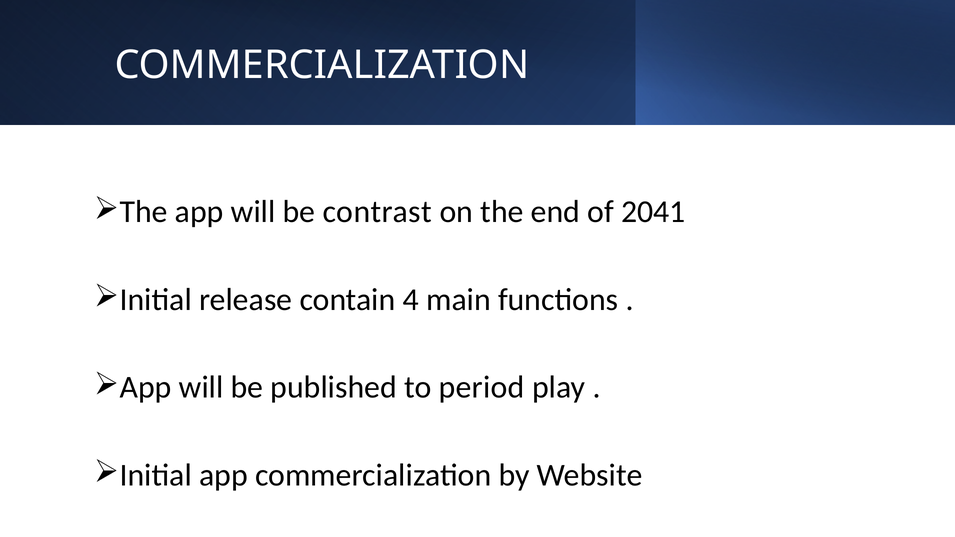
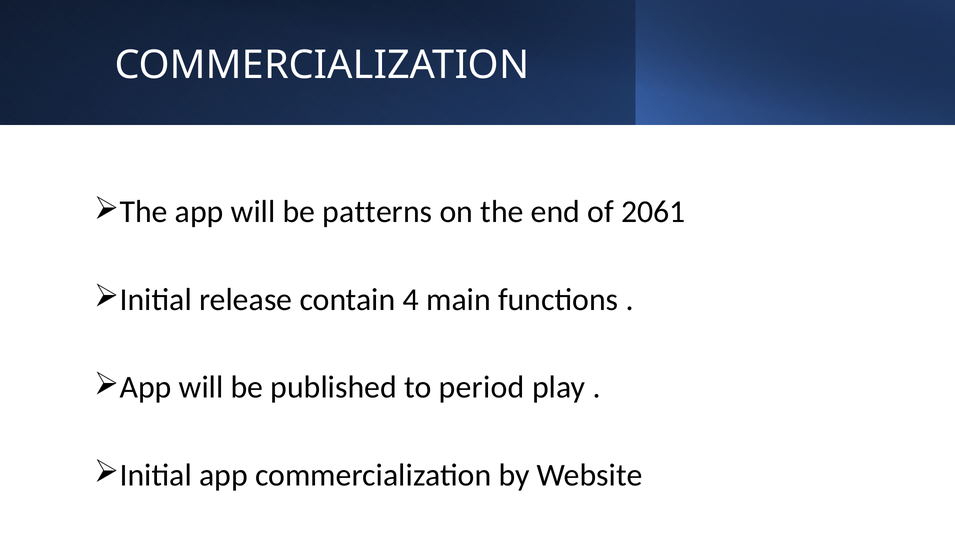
contrast: contrast -> patterns (377, 212)
2041: 2041 -> 2061 (653, 212)
